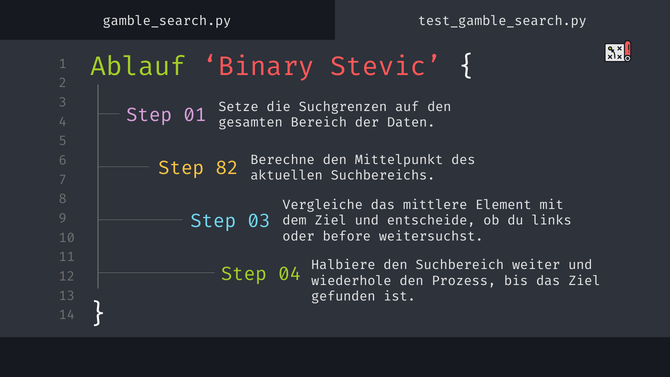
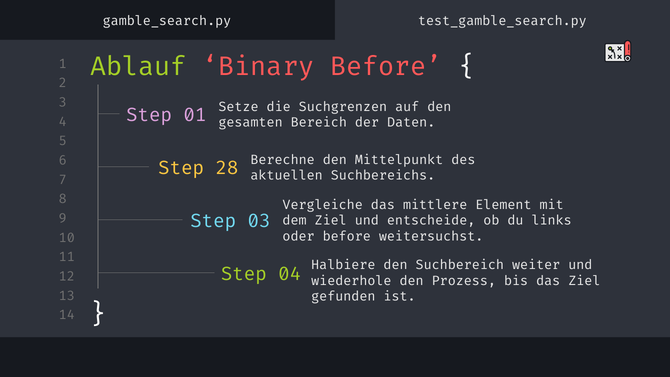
Binary Stevic: Stevic -> Before (386, 67)
82: 82 -> 28 (227, 168)
